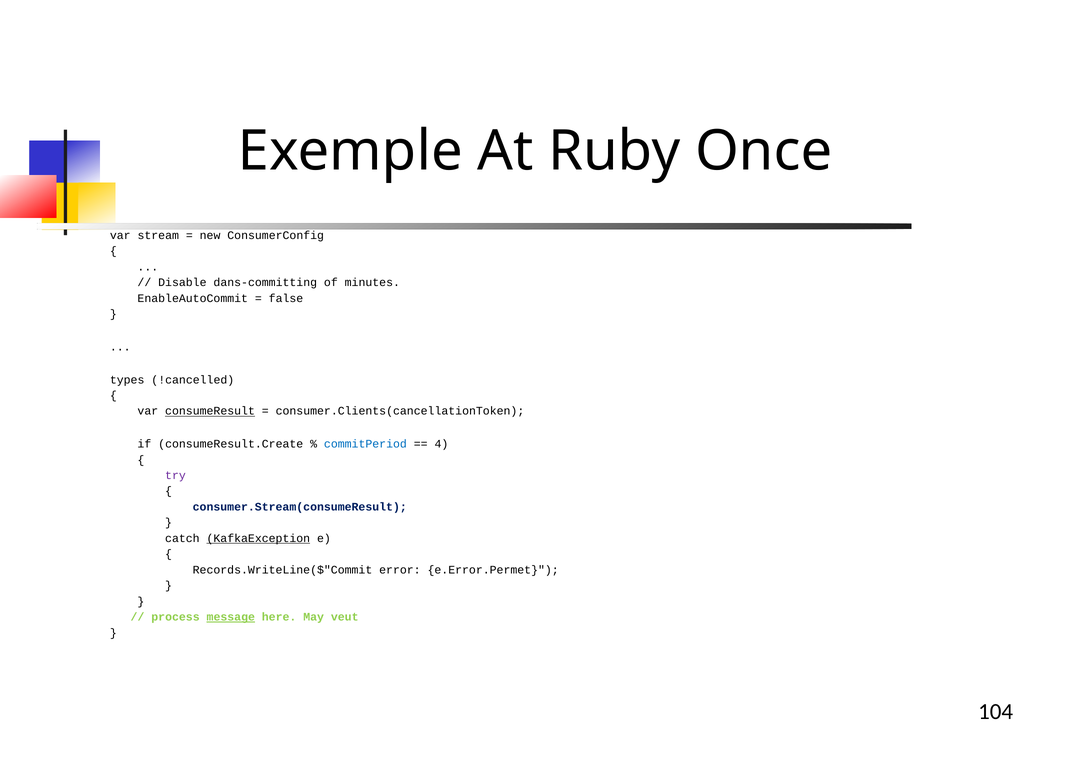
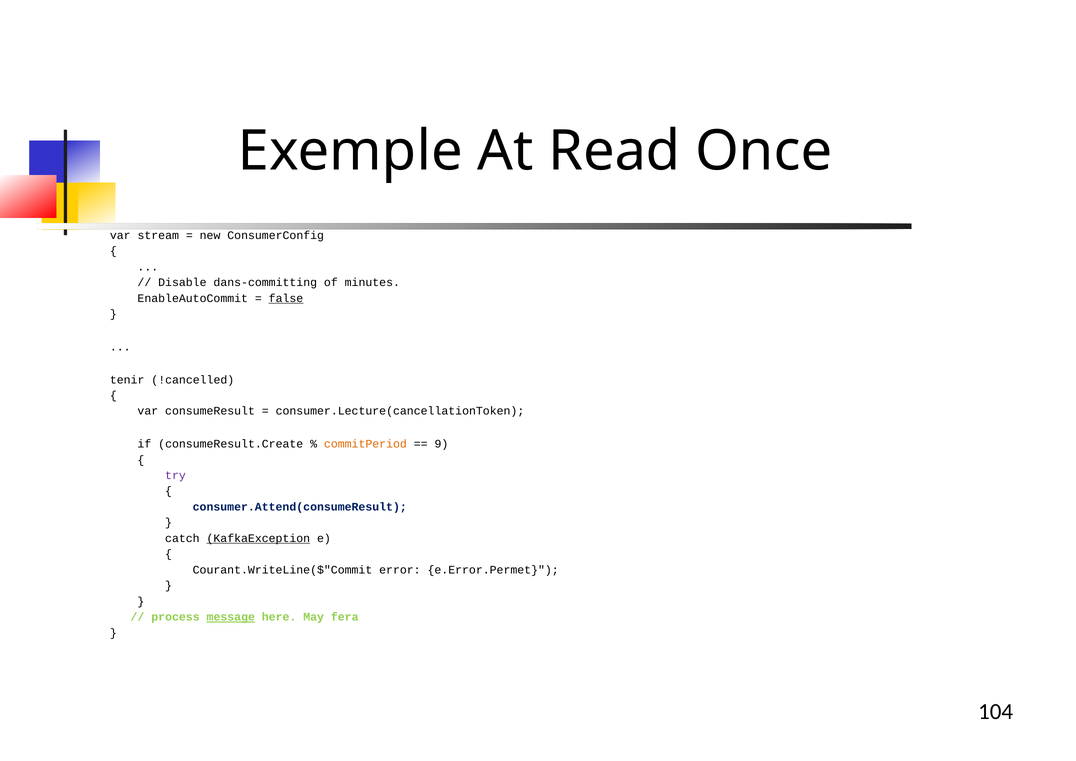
Ruby: Ruby -> Read (614, 151)
false underline: none -> present (286, 298)
types: types -> tenir (127, 380)
consumeResult underline: present -> none (210, 411)
consumer.Clients(cancellationToken: consumer.Clients(cancellationToken -> consumer.Lecture(cancellationToken (400, 411)
commitPeriod colour: blue -> orange (365, 444)
4: 4 -> 9 (441, 444)
consumer.Stream(consumeResult: consumer.Stream(consumeResult -> consumer.Attend(consumeResult (300, 507)
Records.WriteLine($"Commit: Records.WriteLine($"Commit -> Courant.WriteLine($"Commit (283, 570)
veut: veut -> fera (345, 617)
